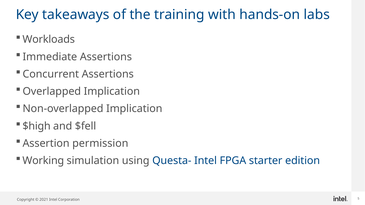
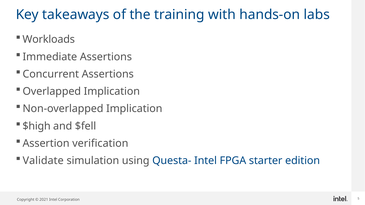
permission: permission -> verification (100, 144)
Working: Working -> Validate (43, 161)
